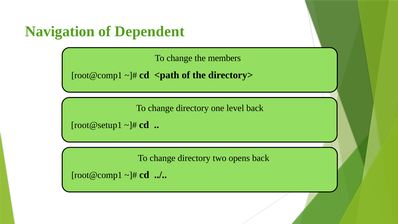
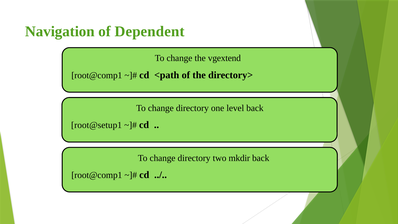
members: members -> vgextend (224, 58)
opens: opens -> mkdir (239, 158)
